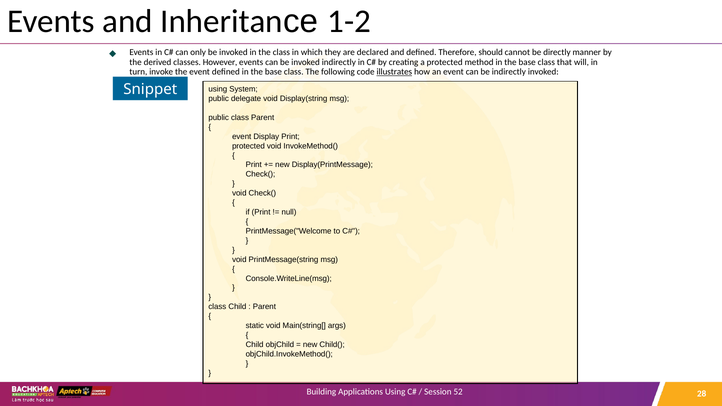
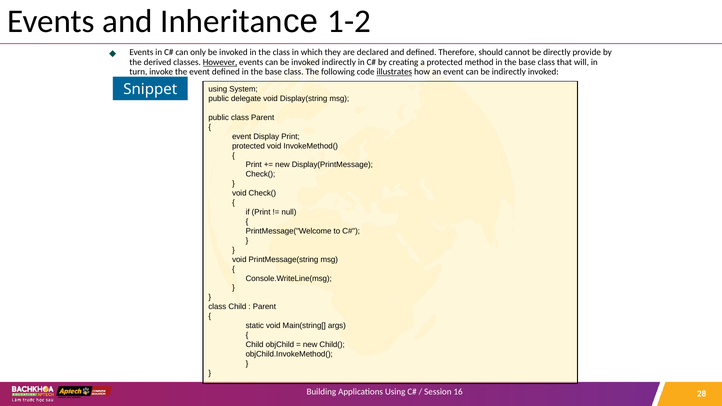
manner: manner -> provide (587, 52)
However underline: none -> present (220, 62)
52: 52 -> 16 (458, 392)
